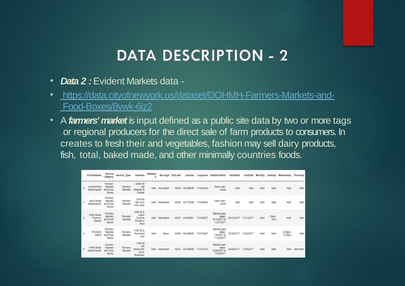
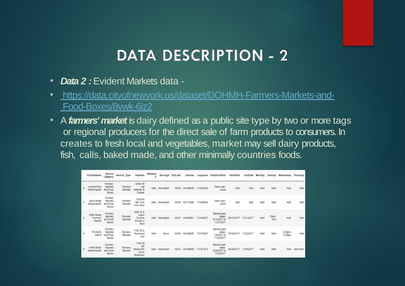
is input: input -> dairy (147, 121)
site data: data -> type (261, 121)
their: their -> local (136, 144)
vegetables fashion: fashion -> market (227, 144)
total: total -> calls (90, 155)
